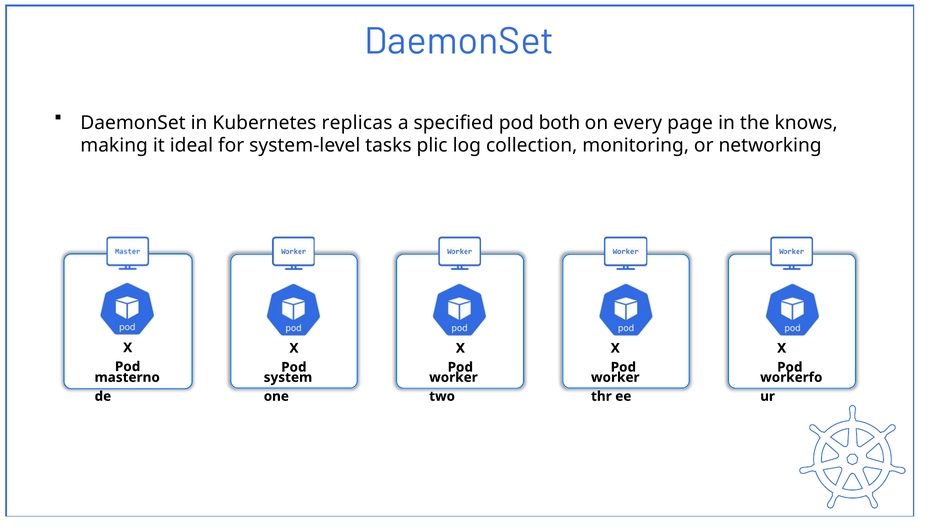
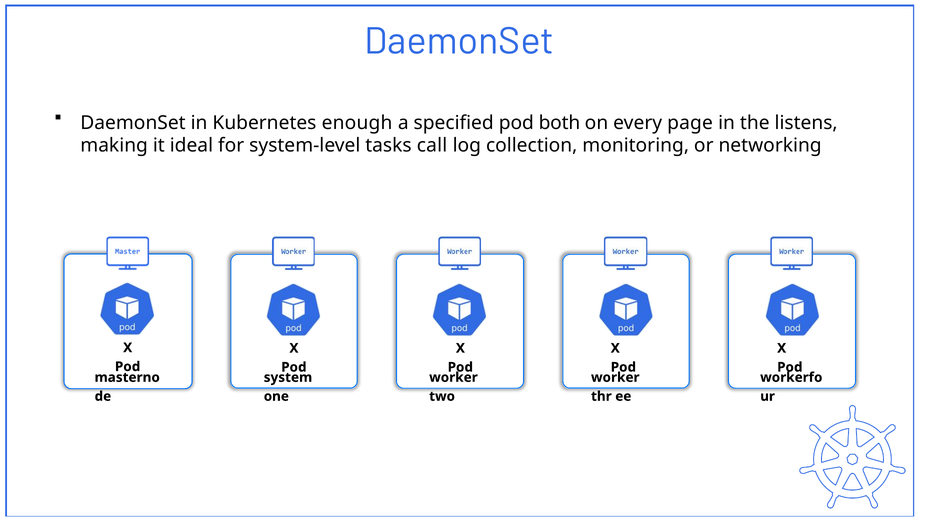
replicas: replicas -> enough (357, 123)
knows: knows -> listens (806, 123)
plic: plic -> call (432, 146)
